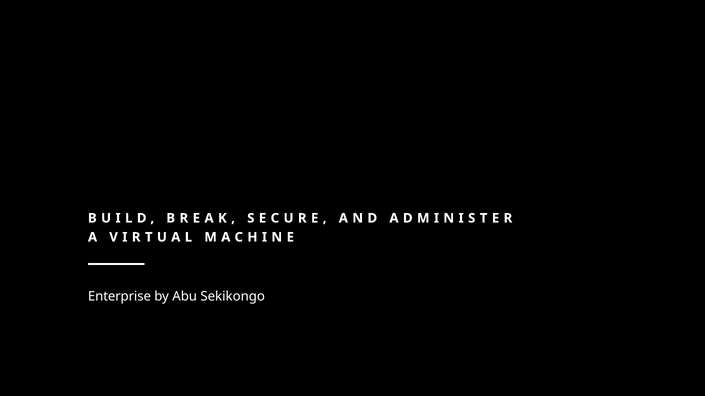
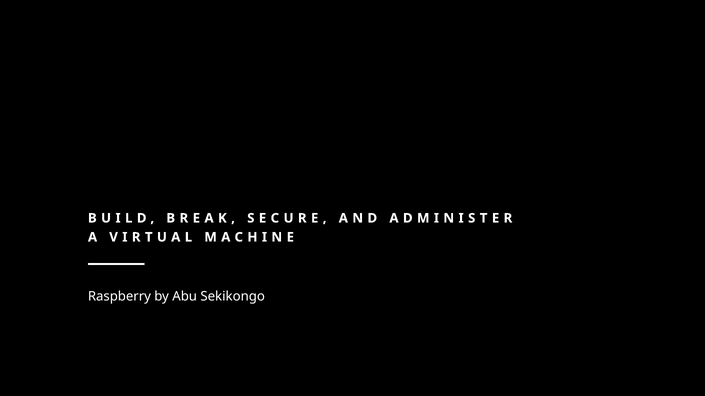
Enterprise: Enterprise -> Raspberry (119, 297)
